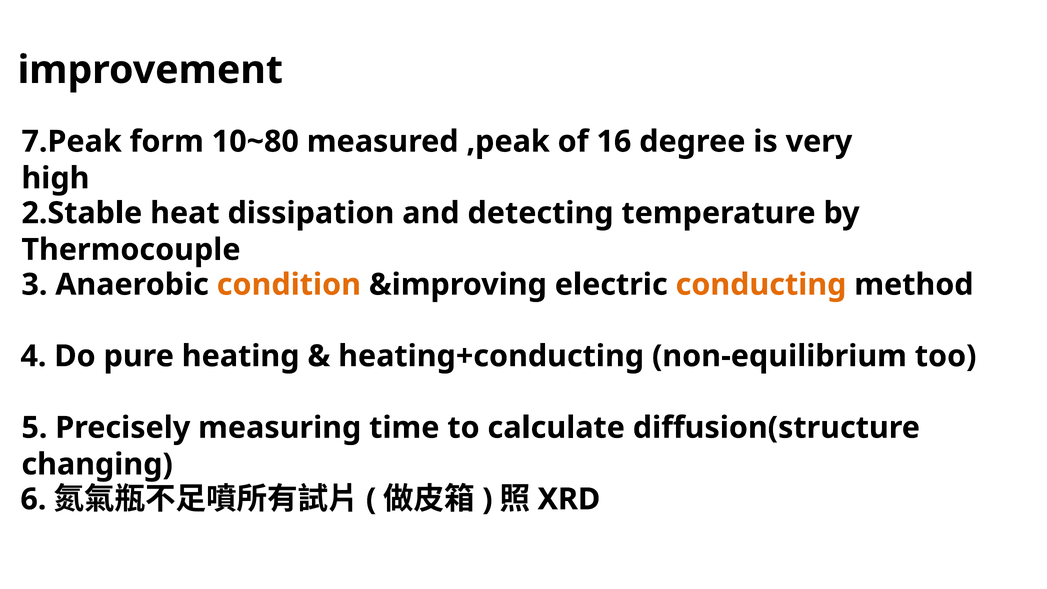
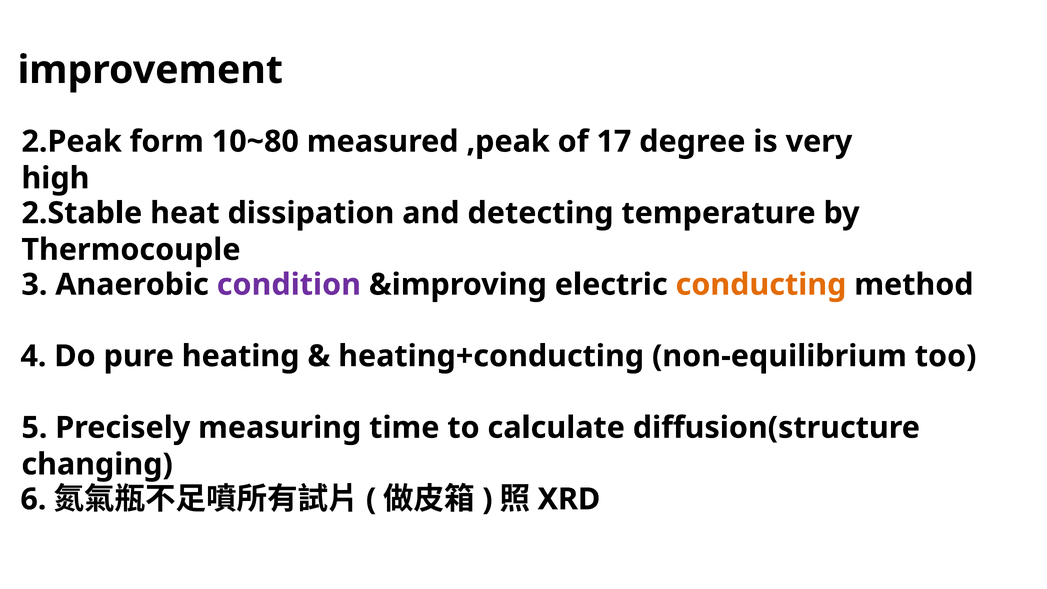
7.Peak: 7.Peak -> 2.Peak (72, 142)
16: 16 -> 17 (614, 142)
condition colour: orange -> purple (289, 285)
